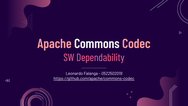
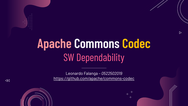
Codec colour: pink -> yellow (136, 44)
